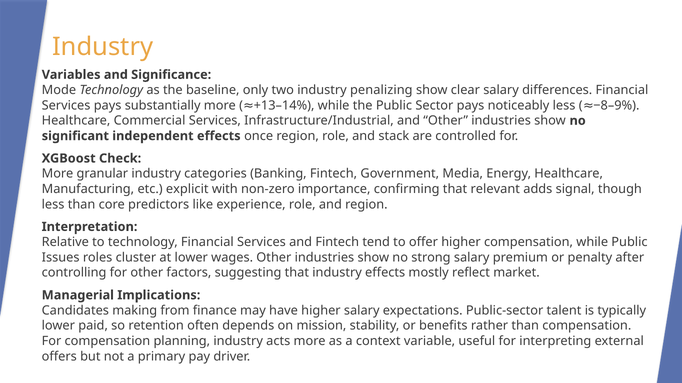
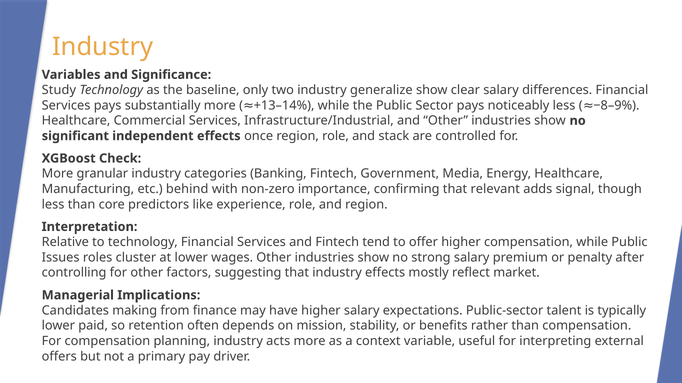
Mode: Mode -> Study (59, 90)
penalizing: penalizing -> generalize (381, 90)
explicit: explicit -> behind (187, 189)
